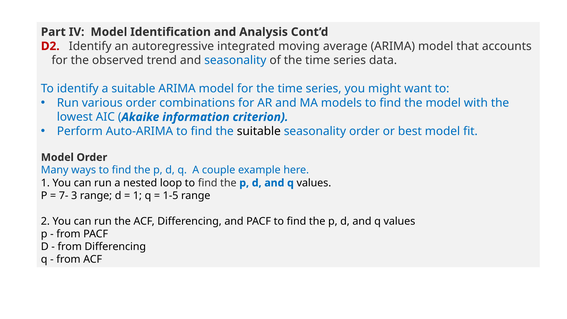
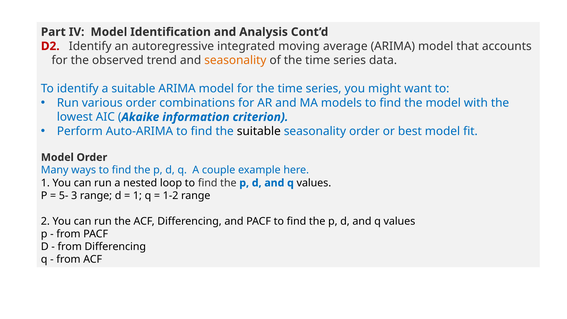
seasonality colour: blue -> orange (235, 60)
7-: 7- -> 5- (64, 196)
1-5: 1-5 -> 1-2 (171, 196)
